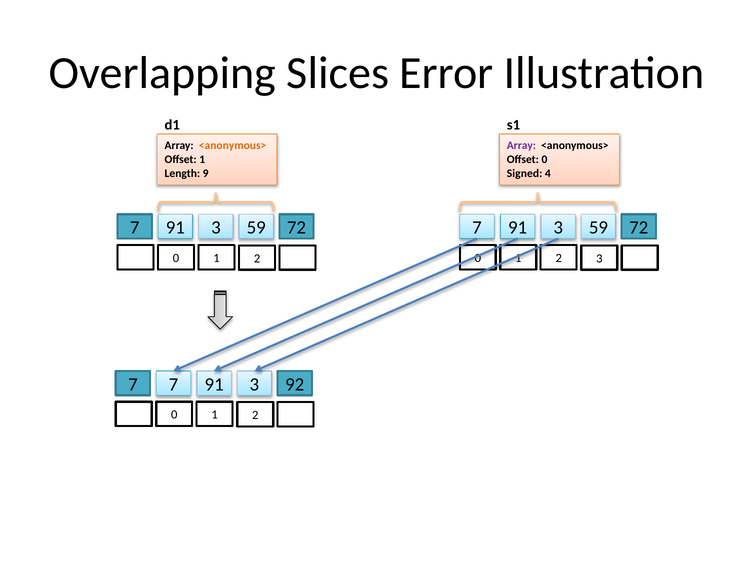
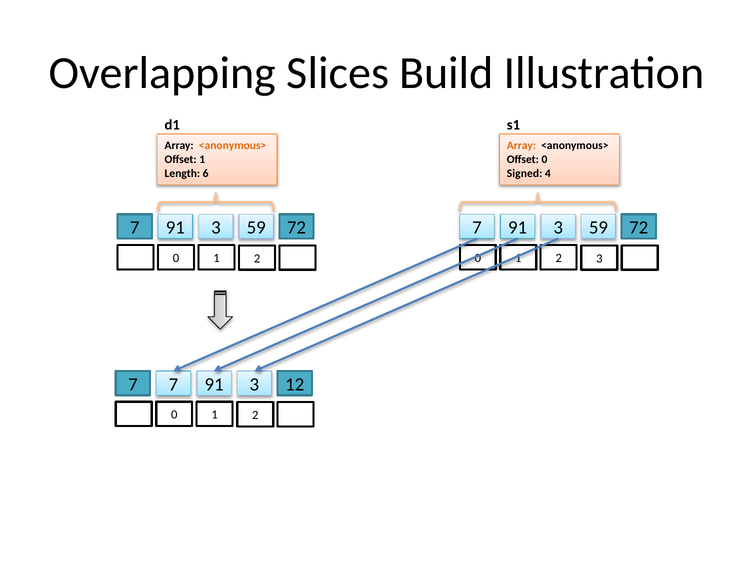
Error: Error -> Build (446, 73)
Array colour: purple -> orange (521, 146)
9: 9 -> 6 (206, 173)
92: 92 -> 12 (295, 385)
